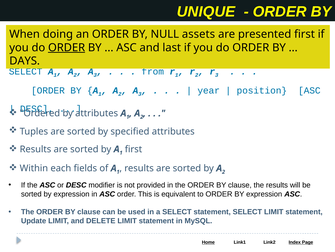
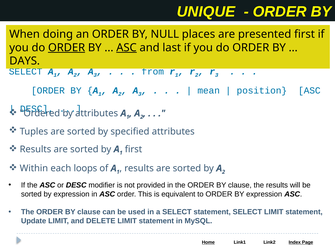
assets: assets -> places (199, 34)
ASC underline: none -> present (126, 47)
year: year -> mean (209, 90)
fields: fields -> loops (85, 168)
